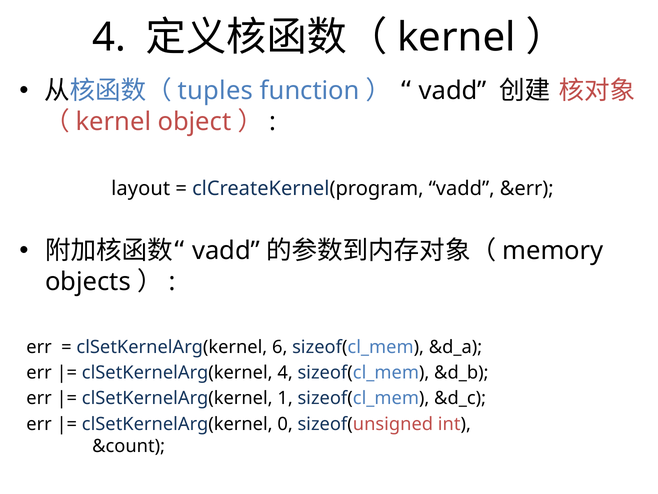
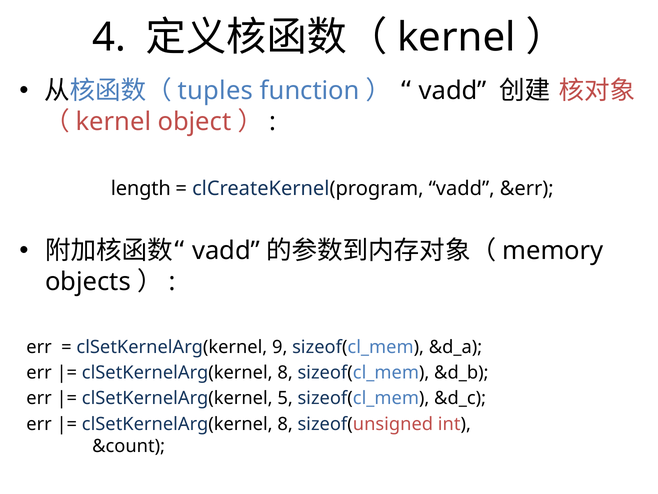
layout: layout -> length (141, 189)
6: 6 -> 9 (280, 347)
4: 4 -> 8 (285, 372)
1: 1 -> 5 (285, 398)
0: 0 -> 8 (285, 424)
